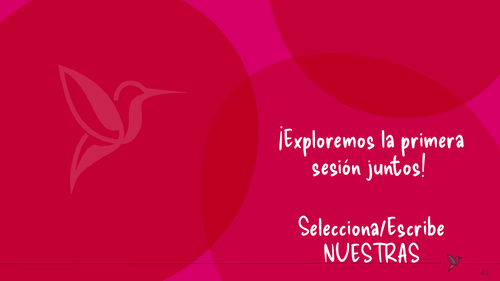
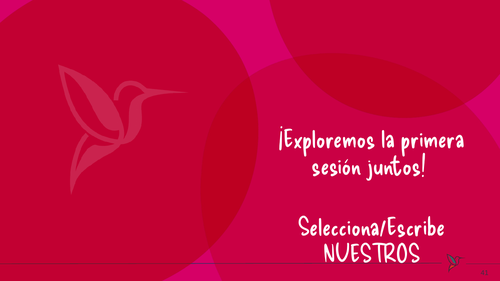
NUESTRAS: NUESTRAS -> NUESTROS (372, 255)
